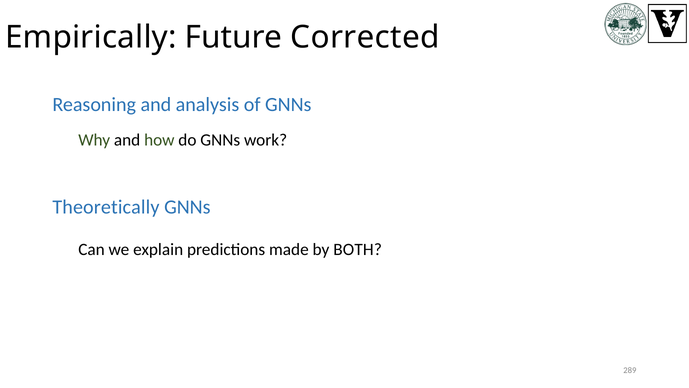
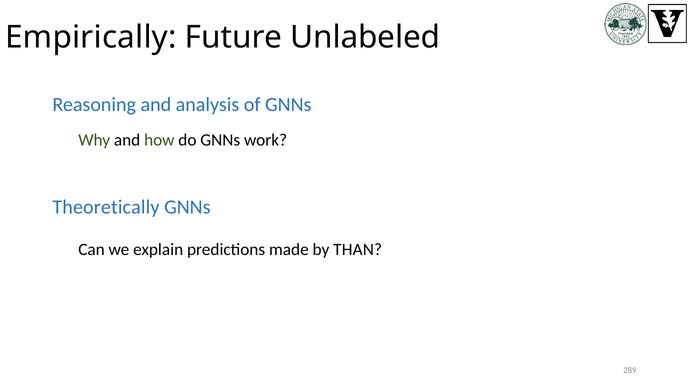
Corrected: Corrected -> Unlabeled (365, 37)
BOTH: BOTH -> THAN (358, 249)
